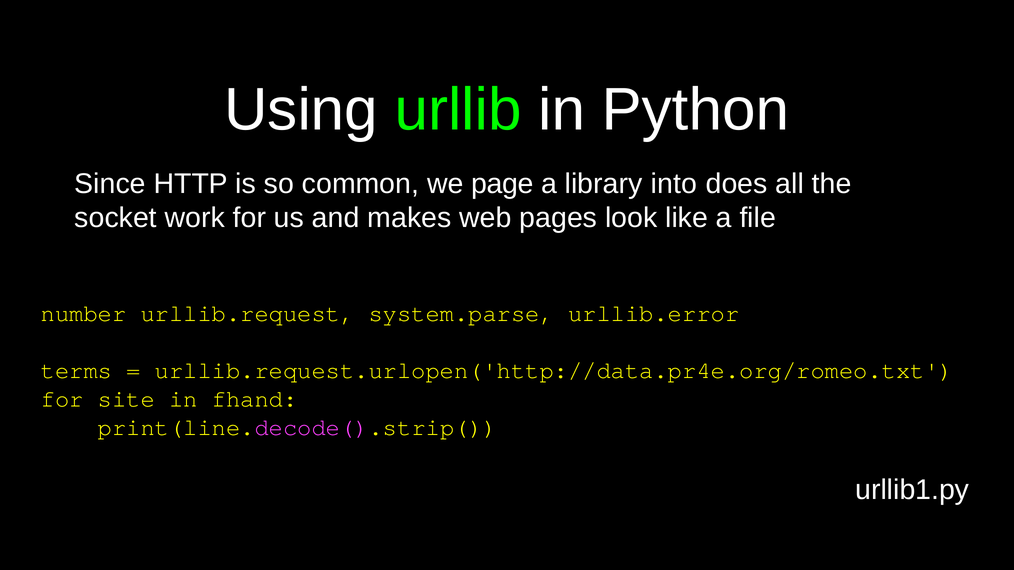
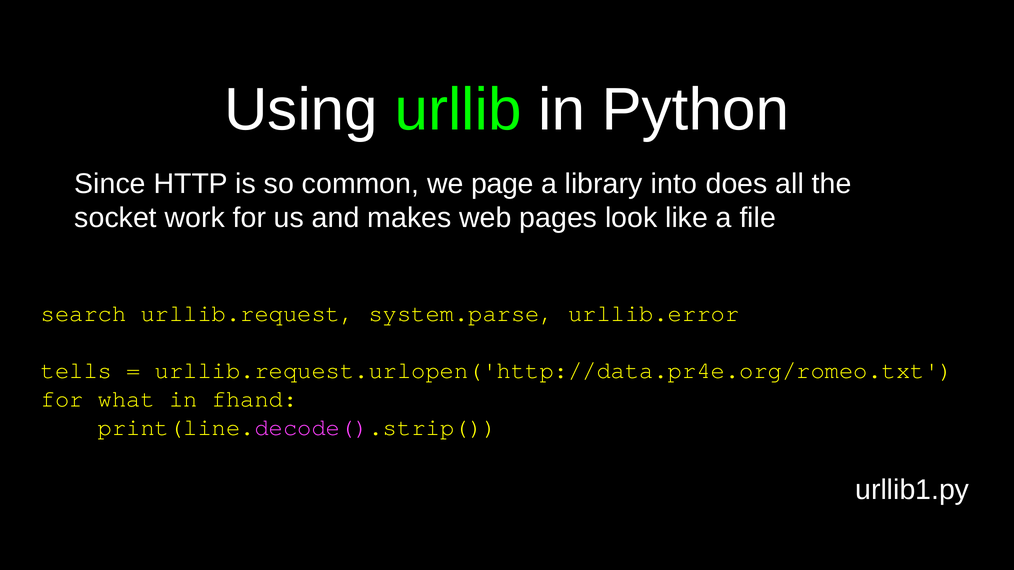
number: number -> search (84, 313)
terms: terms -> tells (76, 370)
site: site -> what (126, 399)
